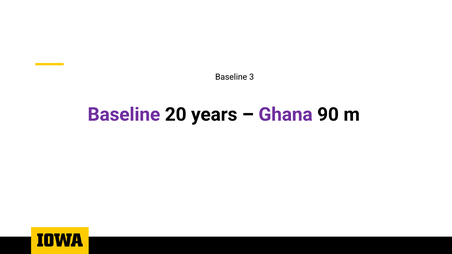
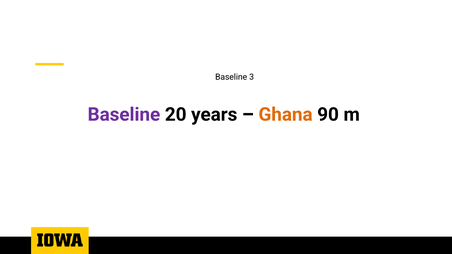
Ghana colour: purple -> orange (286, 115)
